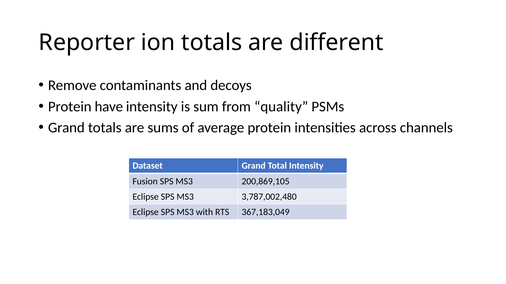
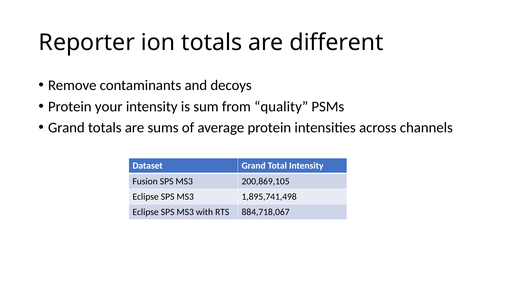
have: have -> your (109, 107)
3,787,002,480: 3,787,002,480 -> 1,895,741,498 (269, 197)
367,183,049: 367,183,049 -> 884,718,067 (266, 212)
